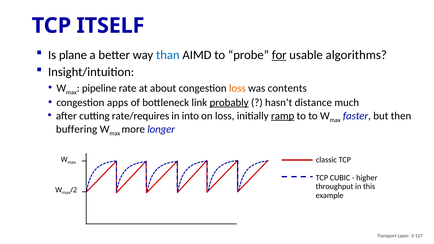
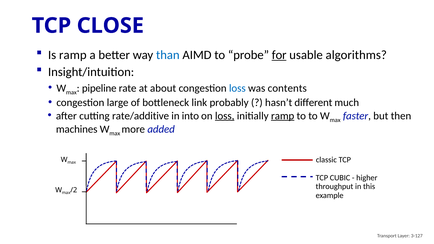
ITSELF: ITSELF -> CLOSE (110, 26)
Is plane: plane -> ramp (73, 55)
loss colour: orange -> blue (237, 88)
apps: apps -> large (118, 103)
probably underline: present -> none (229, 103)
distance: distance -> different (313, 103)
rate/requires: rate/requires -> rate/additive (141, 116)
loss underline: none -> present (225, 116)
buffering: buffering -> machines (77, 129)
longer: longer -> added (161, 129)
